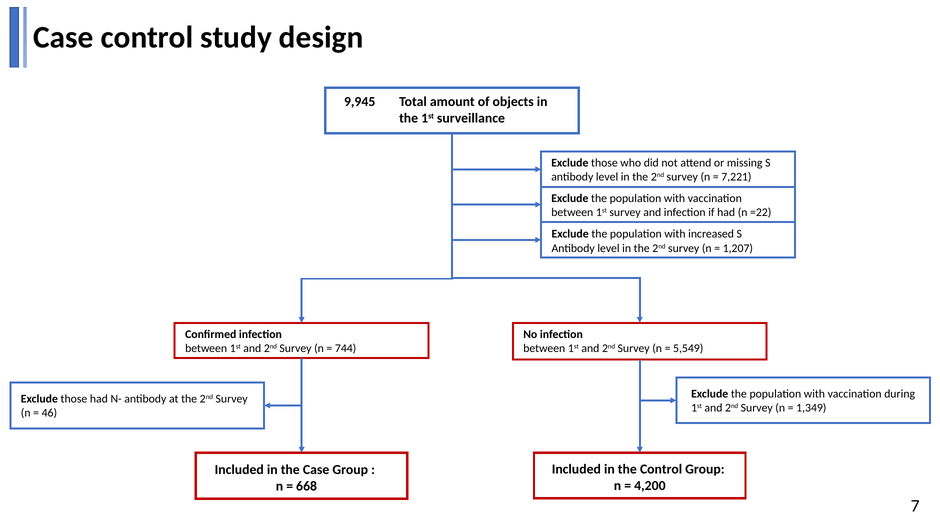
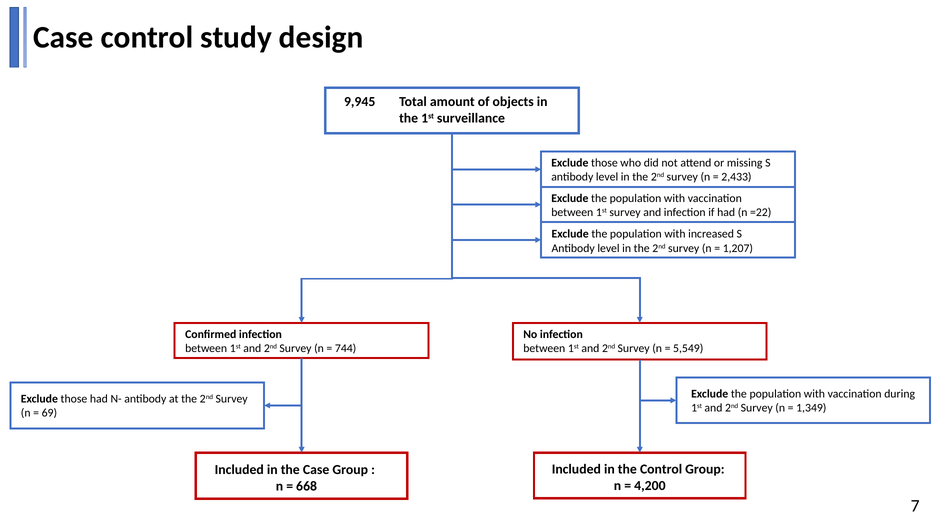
7,221: 7,221 -> 2,433 (736, 177)
46: 46 -> 69 (49, 413)
